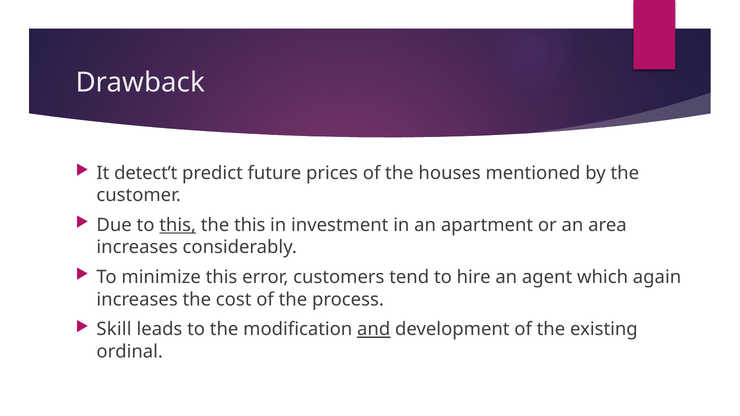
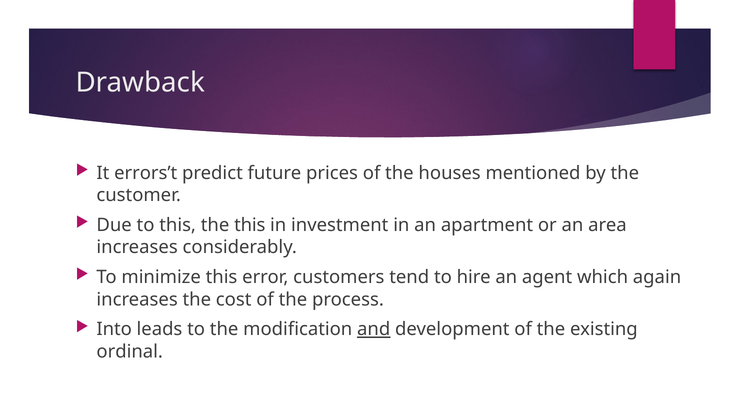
detect’t: detect’t -> errors’t (146, 173)
this underline: present -> none (178, 225)
Skill: Skill -> Into (114, 330)
